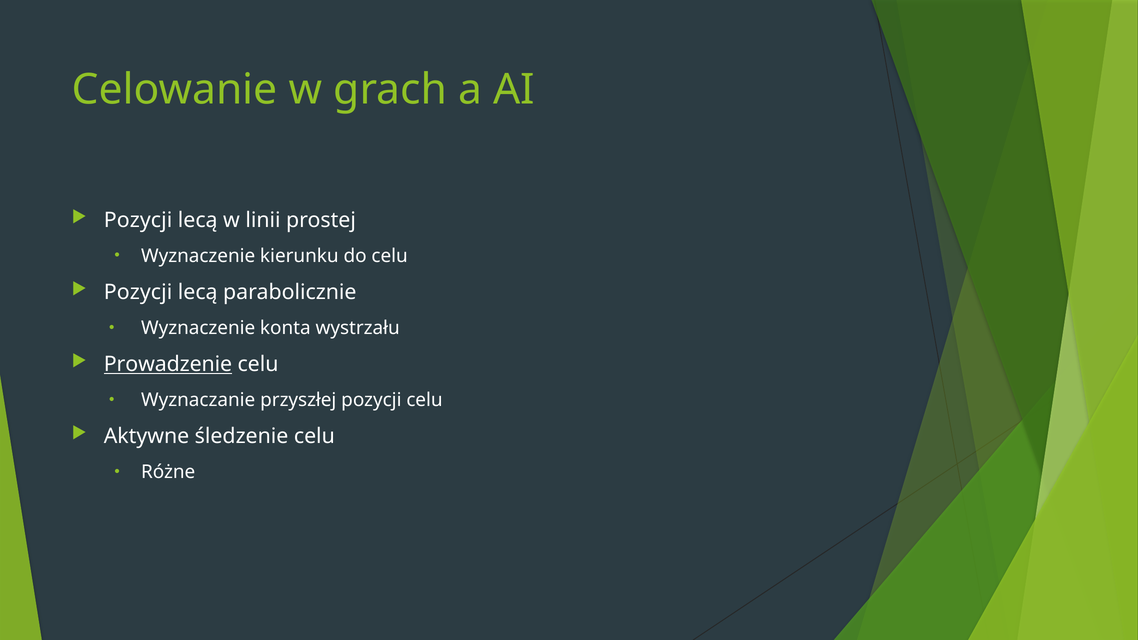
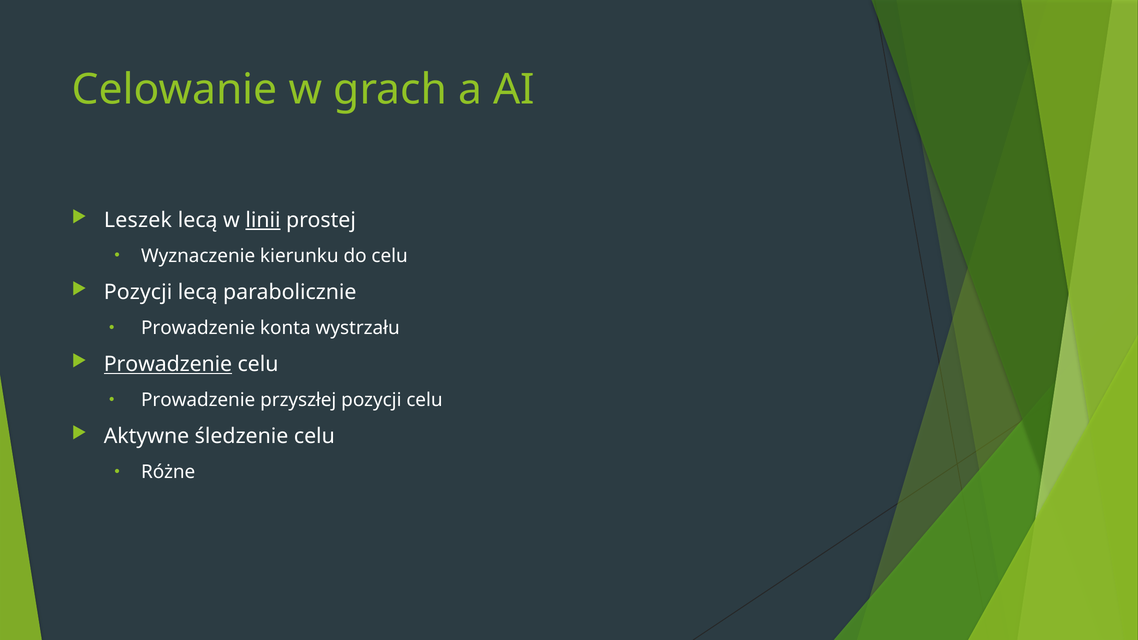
Pozycji: Pozycji -> Leszek (138, 220)
linii underline: none -> present (263, 220)
Wyznaczenie: Wyznaczenie -> Prowadzenie (198, 328)
Wyznaczanie: Wyznaczanie -> Prowadzenie (198, 400)
